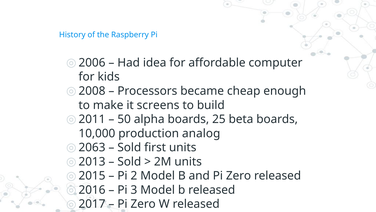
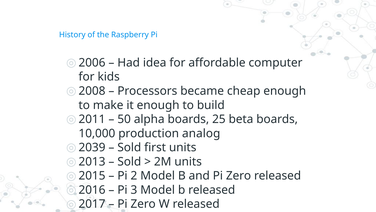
it screens: screens -> enough (158, 105)
2063: 2063 -> 2039 (92, 147)
